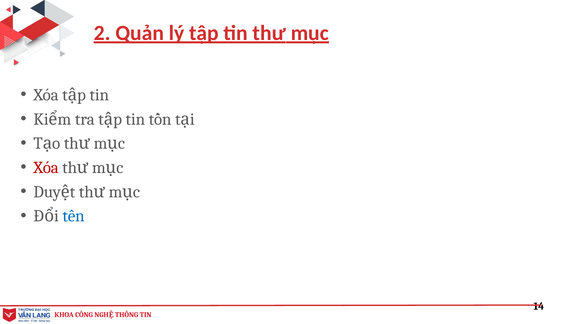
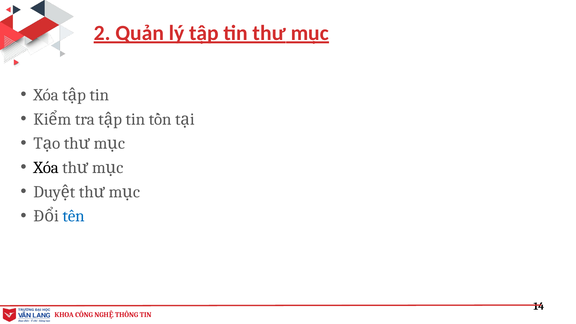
Xóa colour: red -> black (46, 168)
